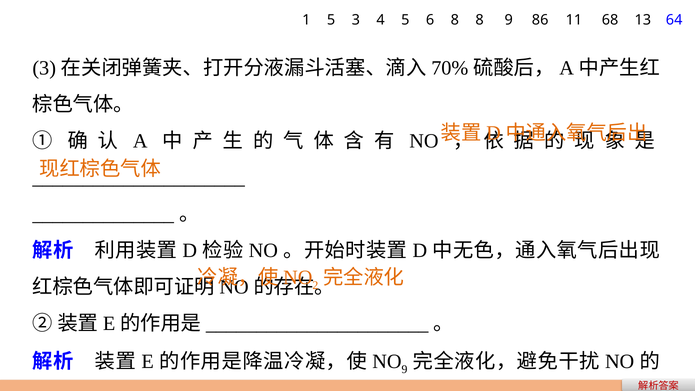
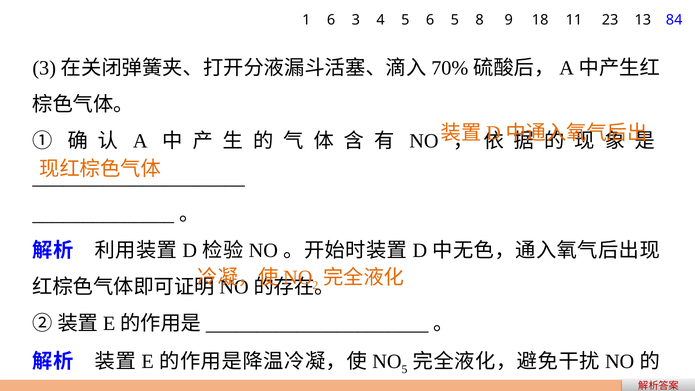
1 5: 5 -> 6 (331, 20)
6 8: 8 -> 5 (455, 20)
86: 86 -> 18 (540, 20)
68: 68 -> 23 (610, 20)
64: 64 -> 84 (674, 20)
9: 9 -> 5 (404, 369)
